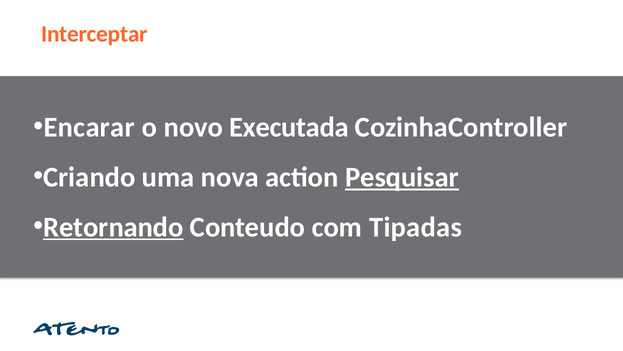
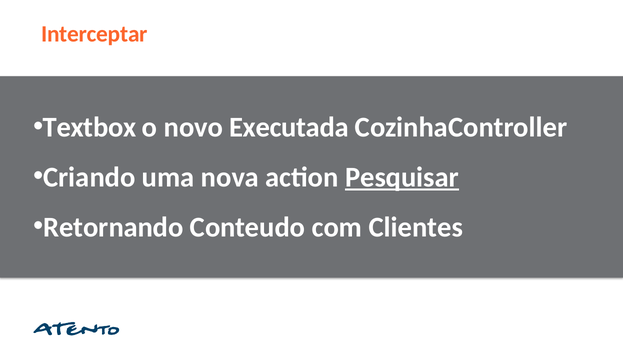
Encarar: Encarar -> Textbox (89, 127)
Retornando underline: present -> none (113, 227)
Tipadas: Tipadas -> Clientes (416, 227)
